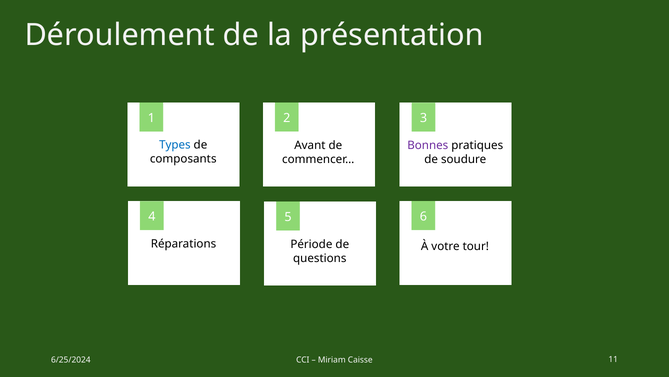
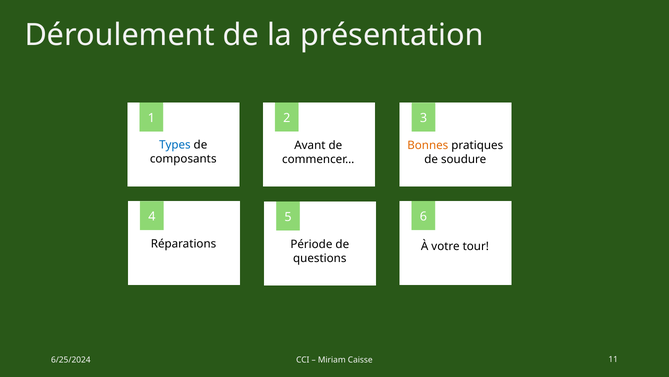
Bonnes colour: purple -> orange (428, 145)
